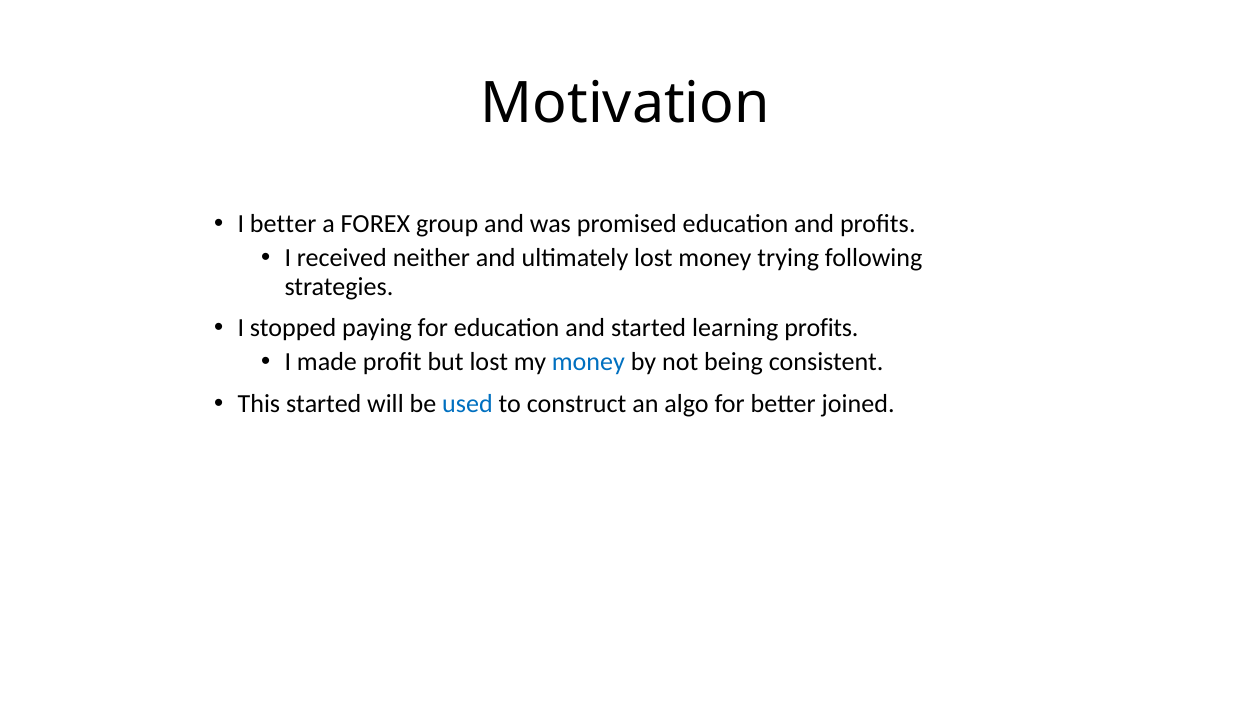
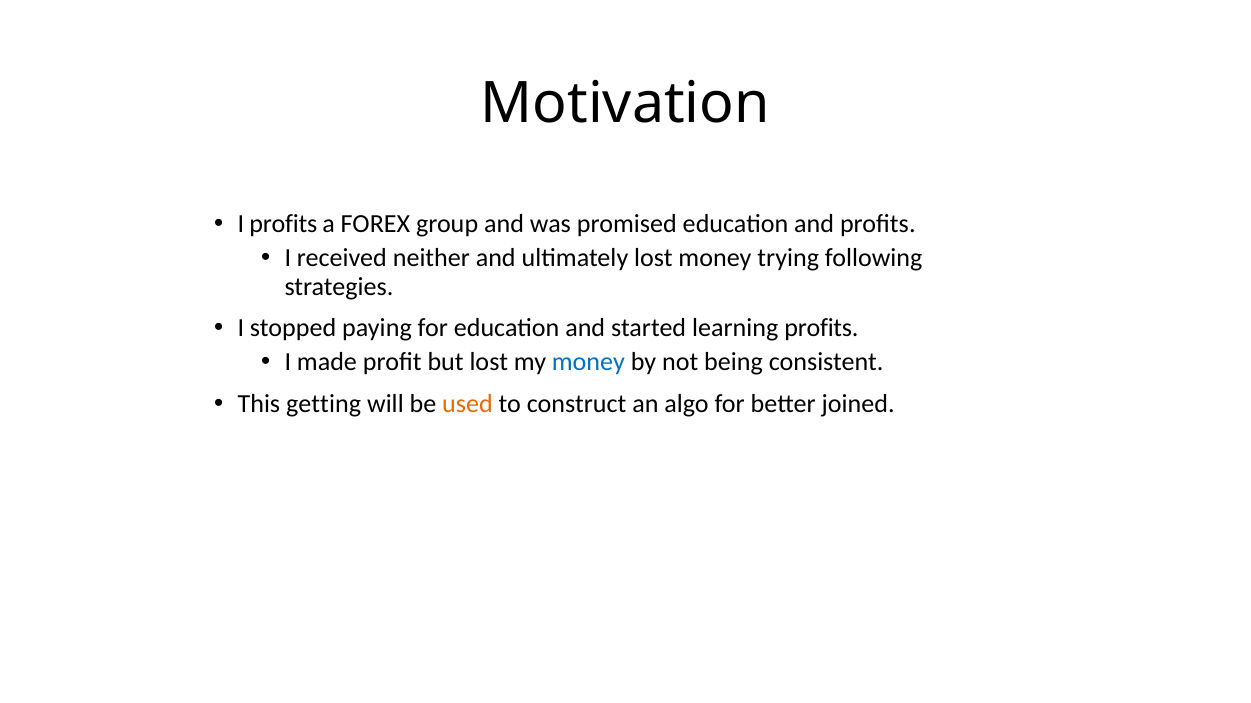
I better: better -> profits (283, 224)
This started: started -> getting (324, 404)
used colour: blue -> orange (467, 404)
